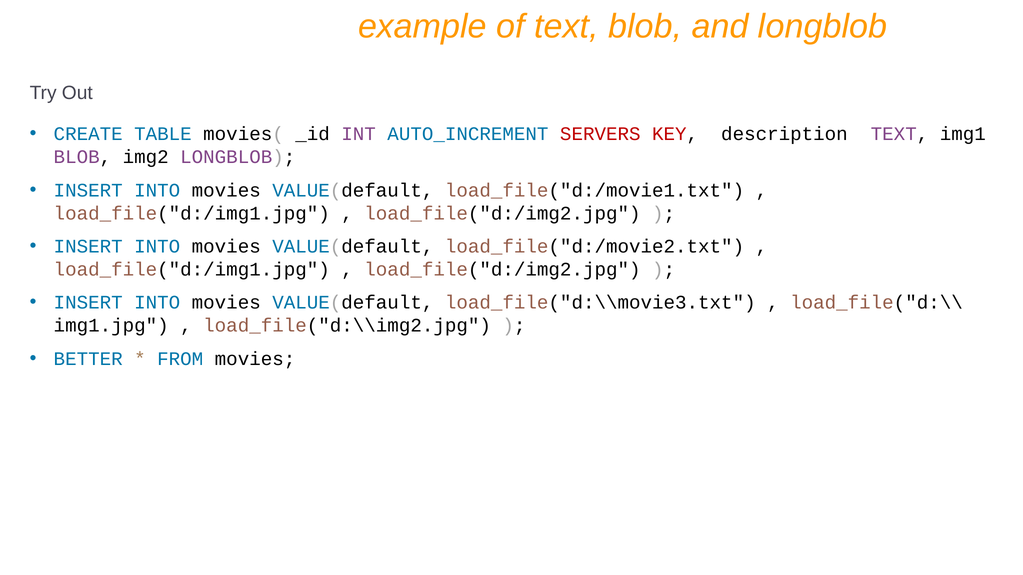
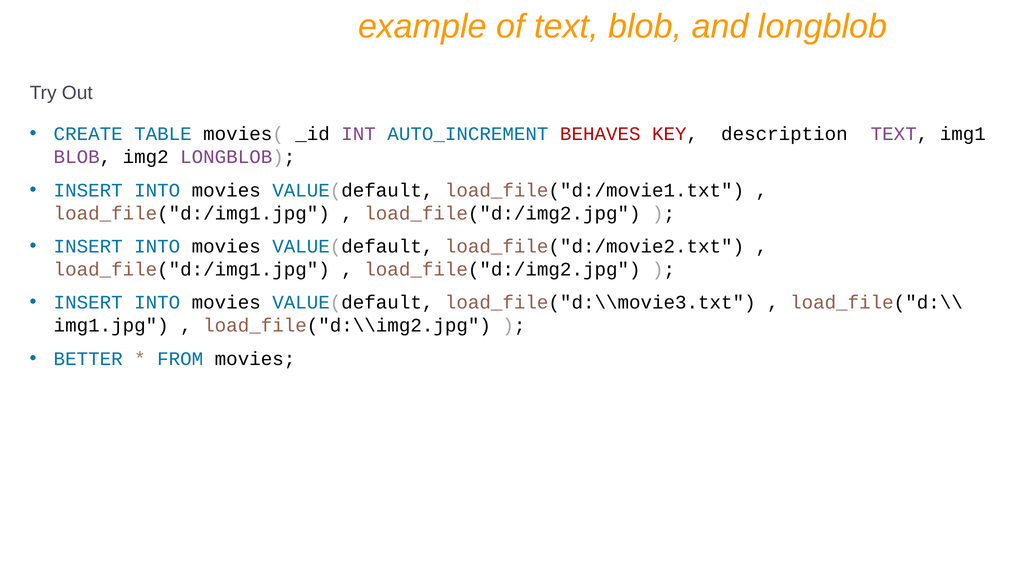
SERVERS: SERVERS -> BEHAVES (600, 134)
